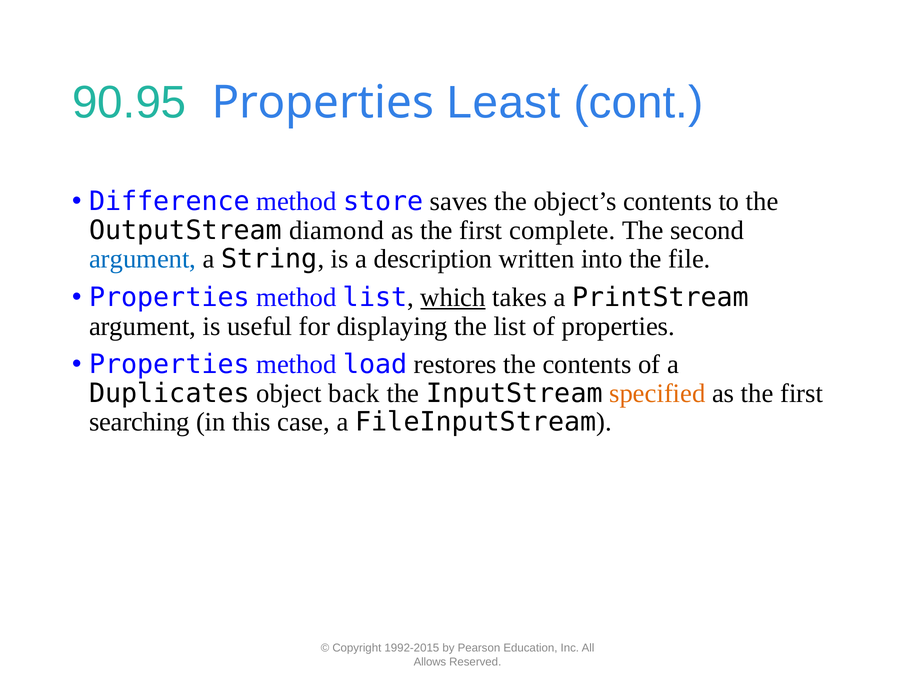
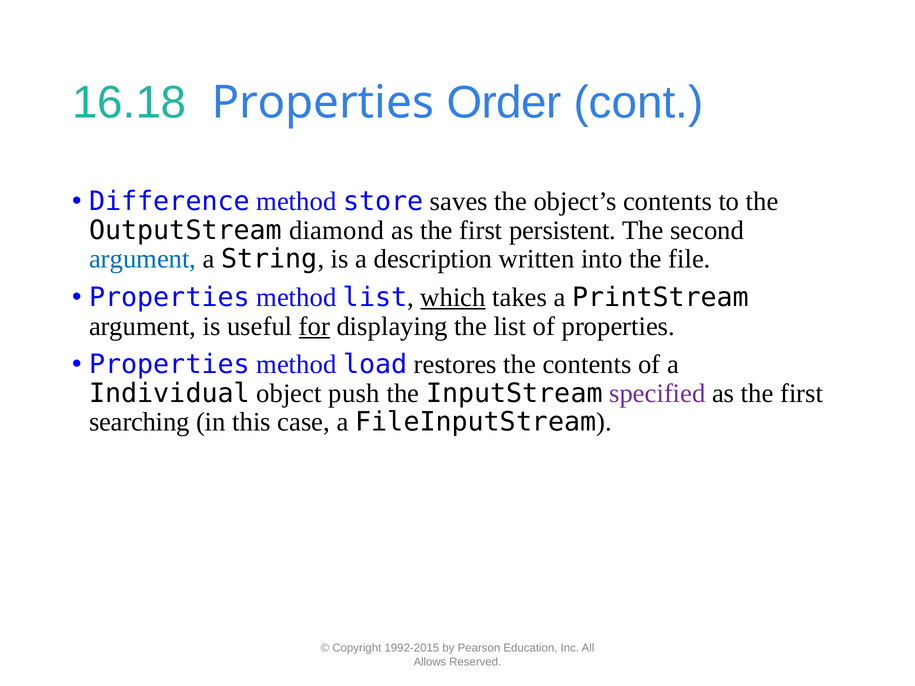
90.95: 90.95 -> 16.18 (129, 103)
Least: Least -> Order (504, 103)
complete: complete -> persistent (563, 230)
for underline: none -> present (314, 326)
Duplicates: Duplicates -> Individual (169, 394)
back: back -> push (354, 394)
specified colour: orange -> purple (657, 394)
